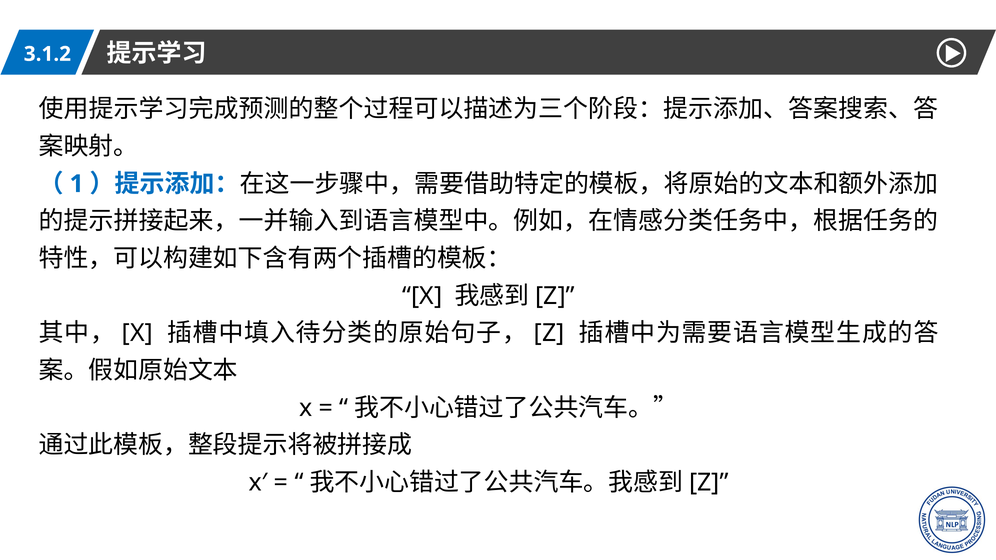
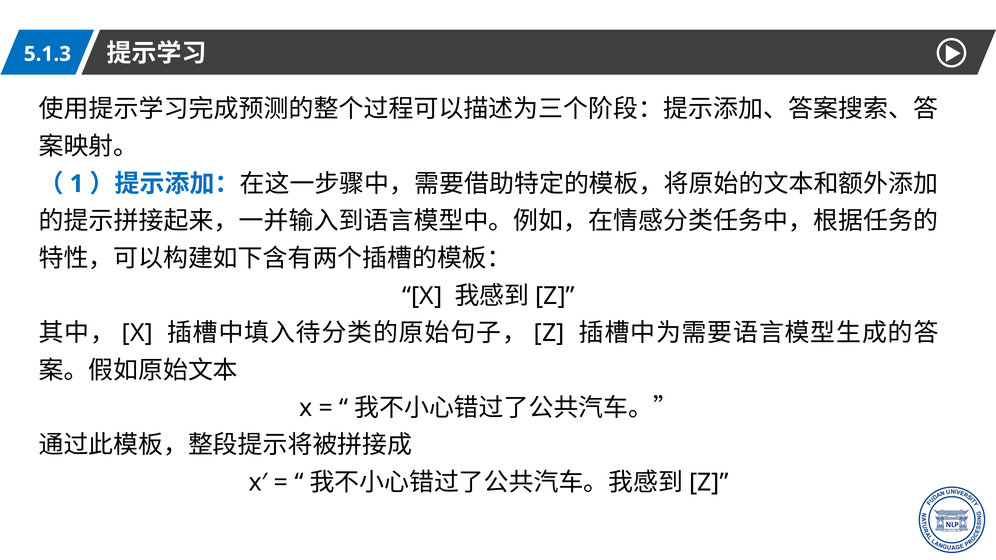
3.1.2: 3.1.2 -> 5.1.3 (47, 54)
